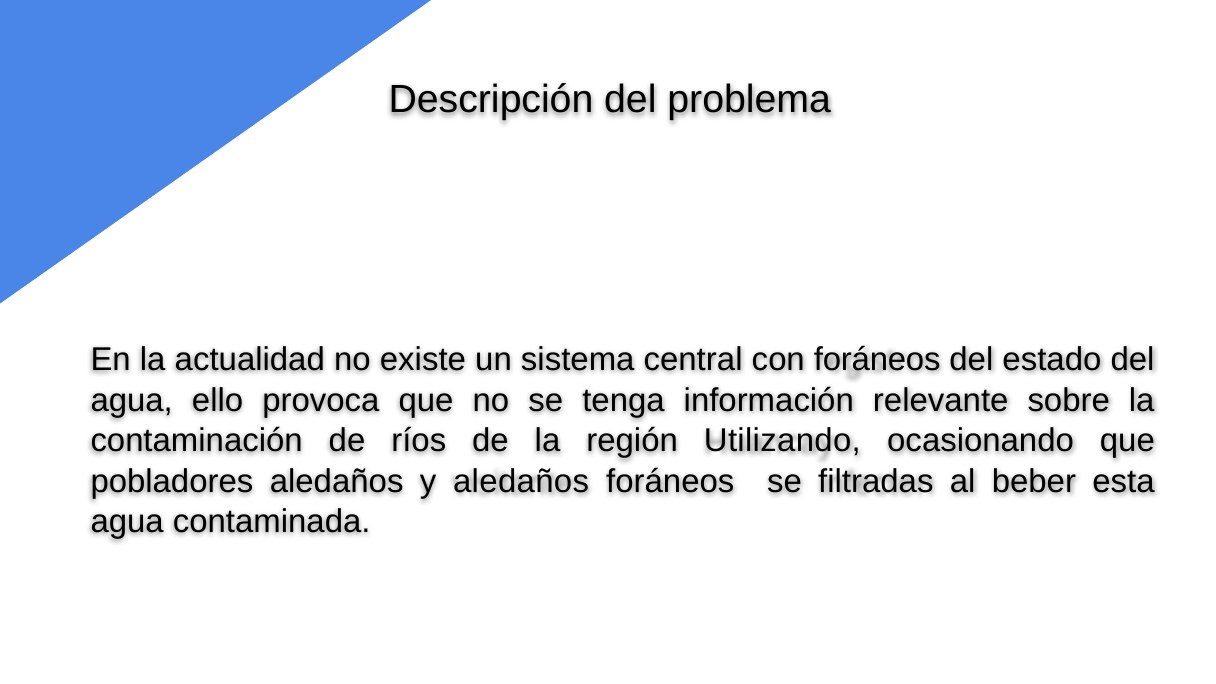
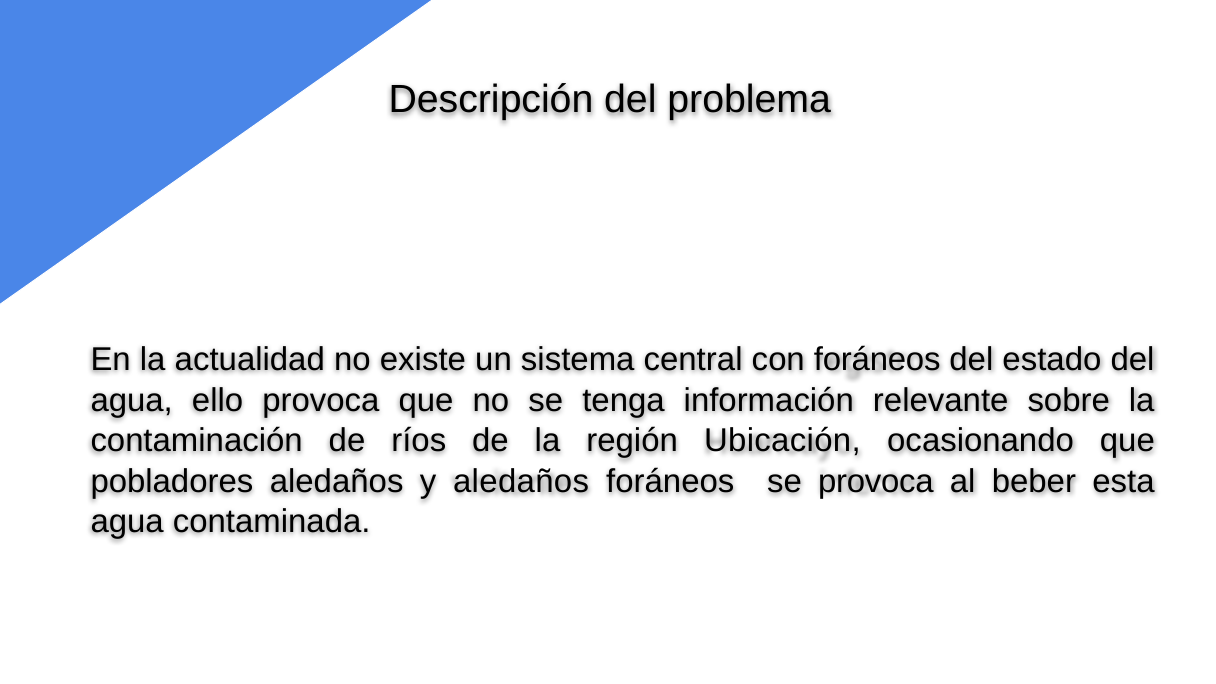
Utilizando: Utilizando -> Ubicación (782, 441)
se filtradas: filtradas -> provoca (876, 482)
